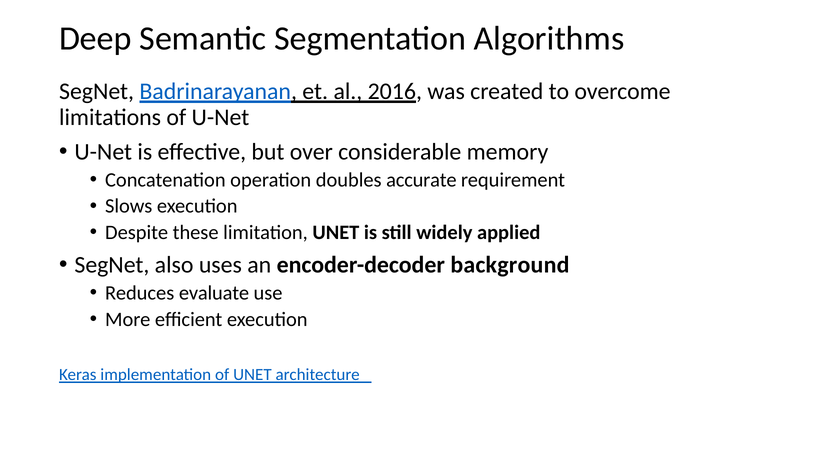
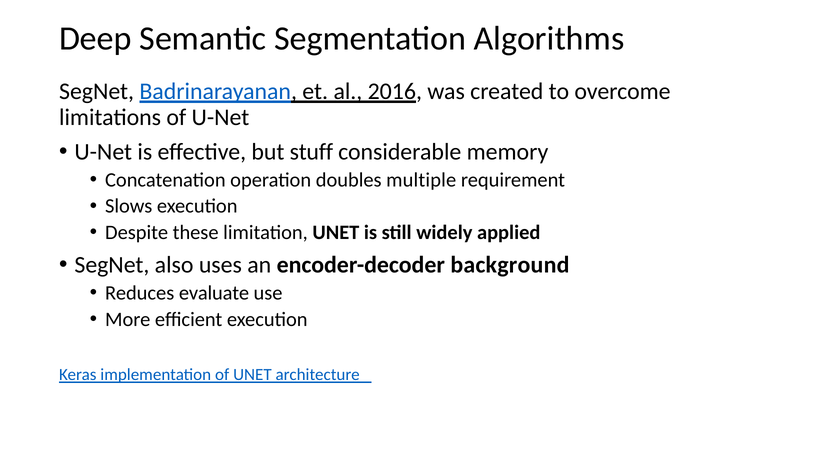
over: over -> stuff (311, 152)
accurate: accurate -> multiple (421, 180)
